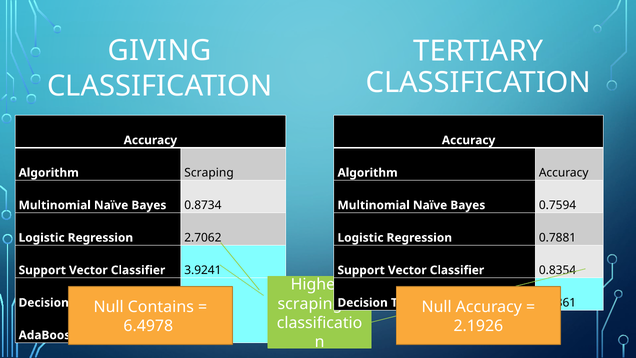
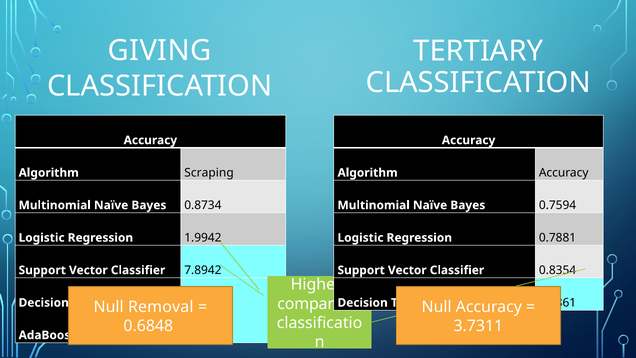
2.7062: 2.7062 -> 1.9942 (203, 238)
3.9241: 3.9241 -> 7.8942 (203, 270)
scraping: scraping -> compare (310, 304)
Contains: Contains -> Removal (161, 307)
6.4978: 6.4978 -> 0.6848 (148, 326)
2.1926: 2.1926 -> 3.7311 (478, 326)
